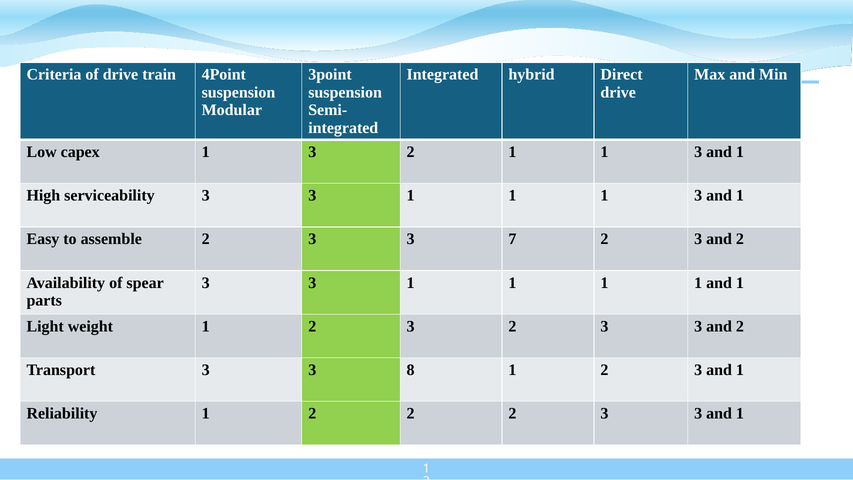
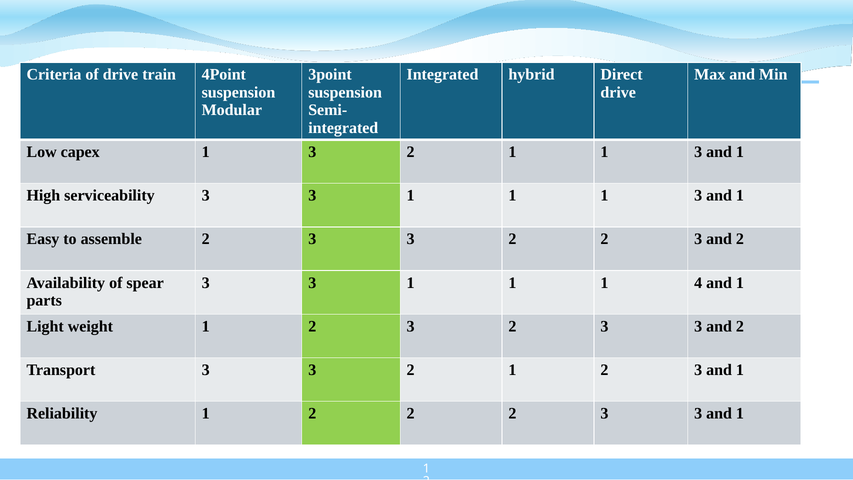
2 3 3 7: 7 -> 2 (512, 239)
1 1 1 1: 1 -> 4 (698, 283)
Transport 3 3 8: 8 -> 2 (411, 370)
